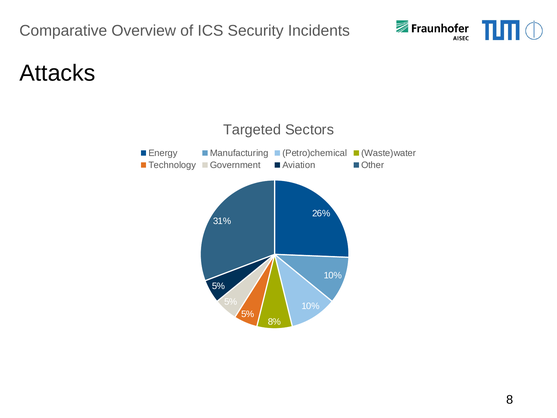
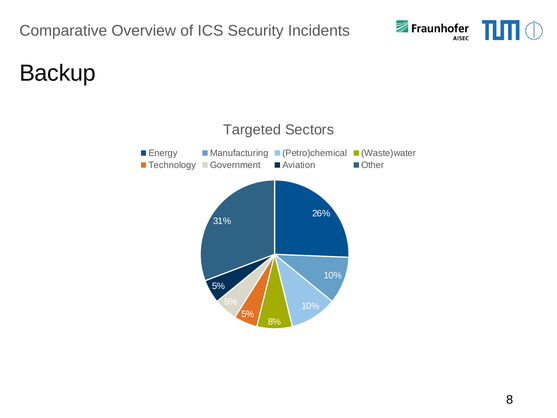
Attacks: Attacks -> Backup (58, 73)
